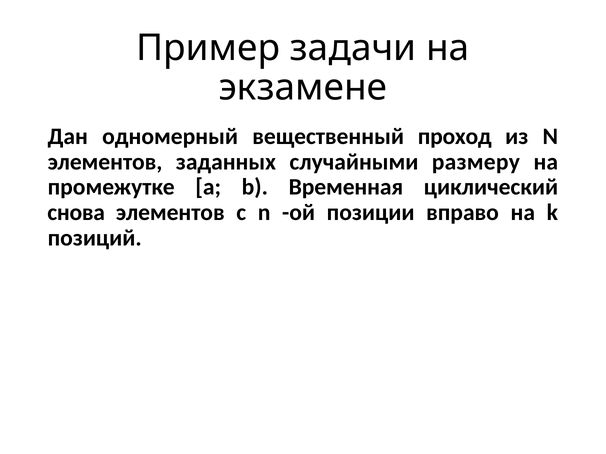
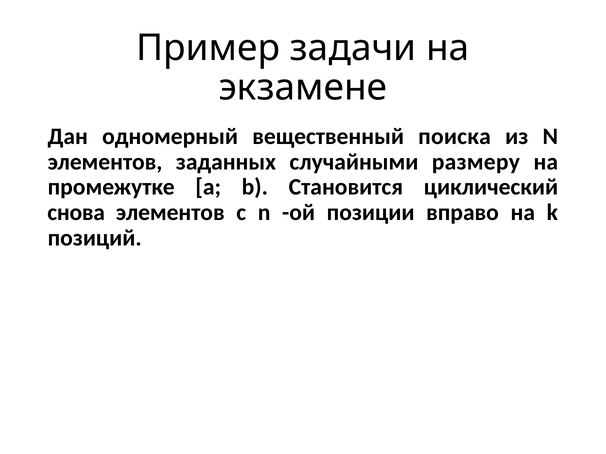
проход: проход -> поиска (455, 137)
Временная: Временная -> Становится (346, 187)
